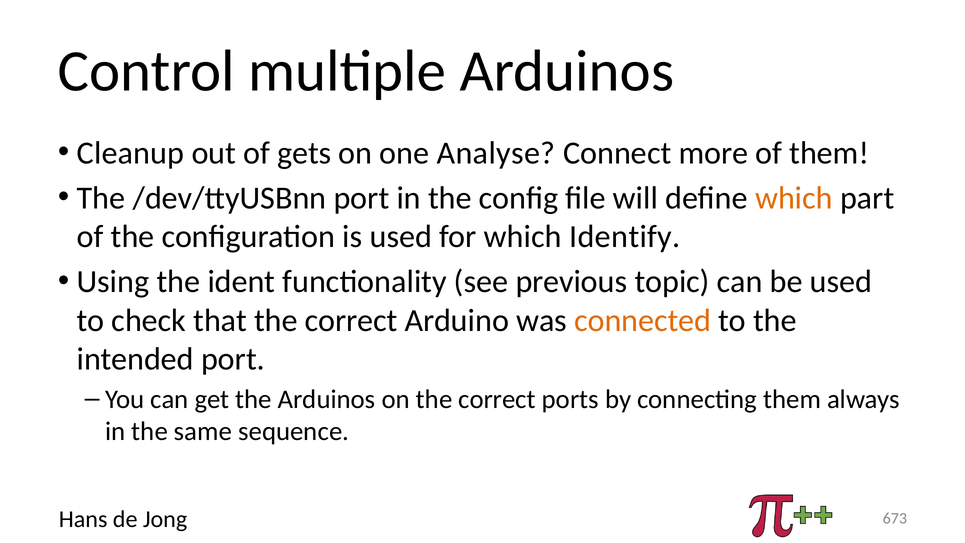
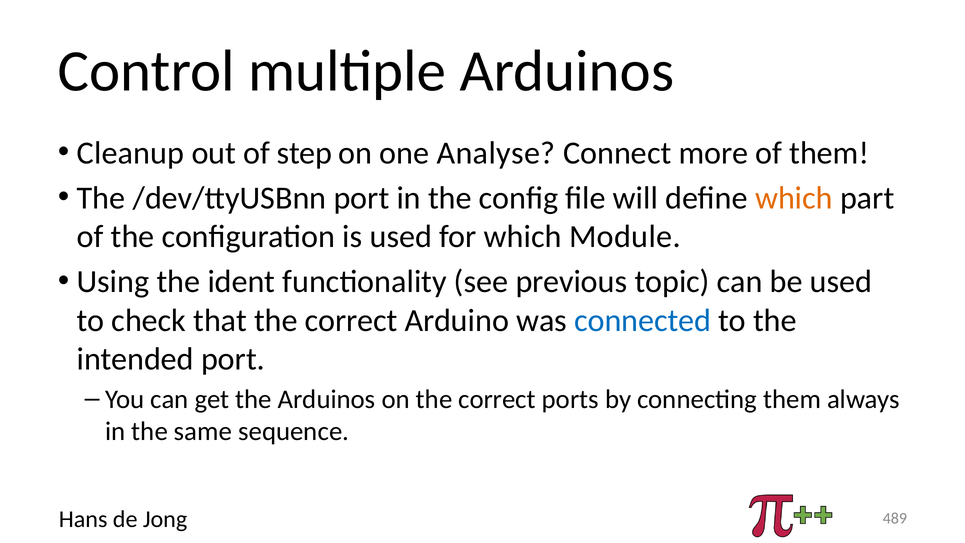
gets: gets -> step (304, 153)
Identify: Identify -> Module (625, 237)
connected colour: orange -> blue (643, 320)
673: 673 -> 489 (895, 518)
